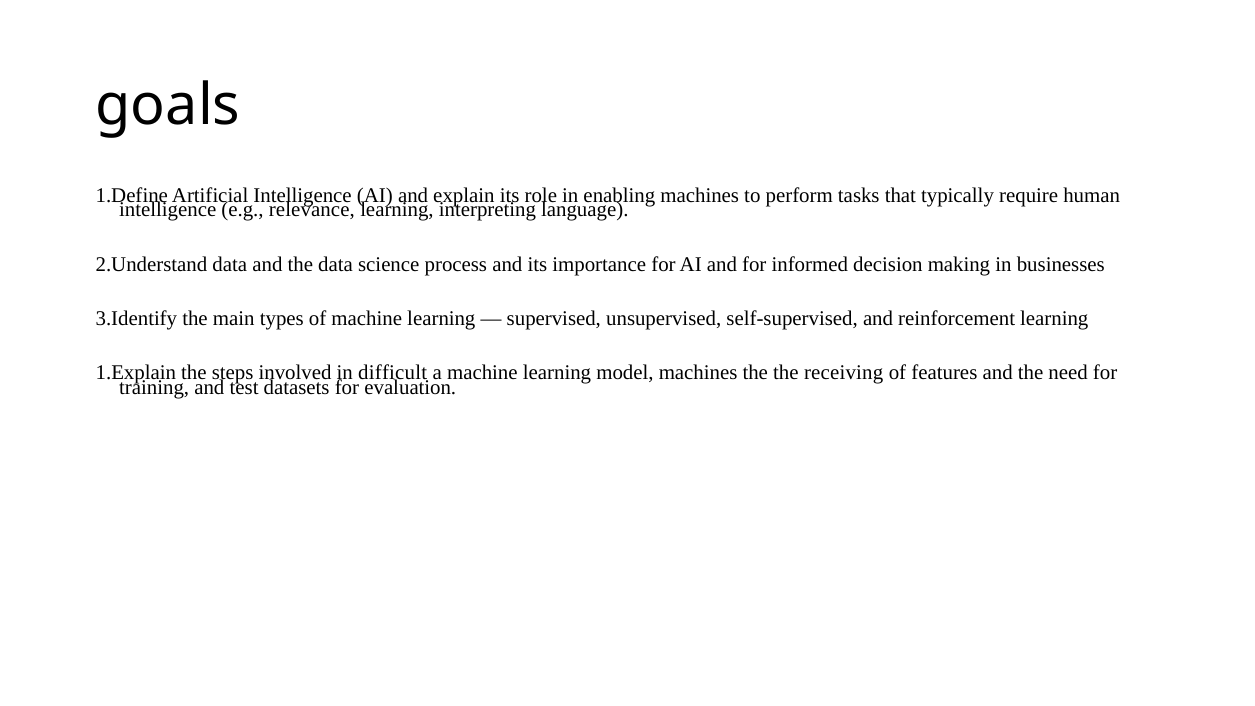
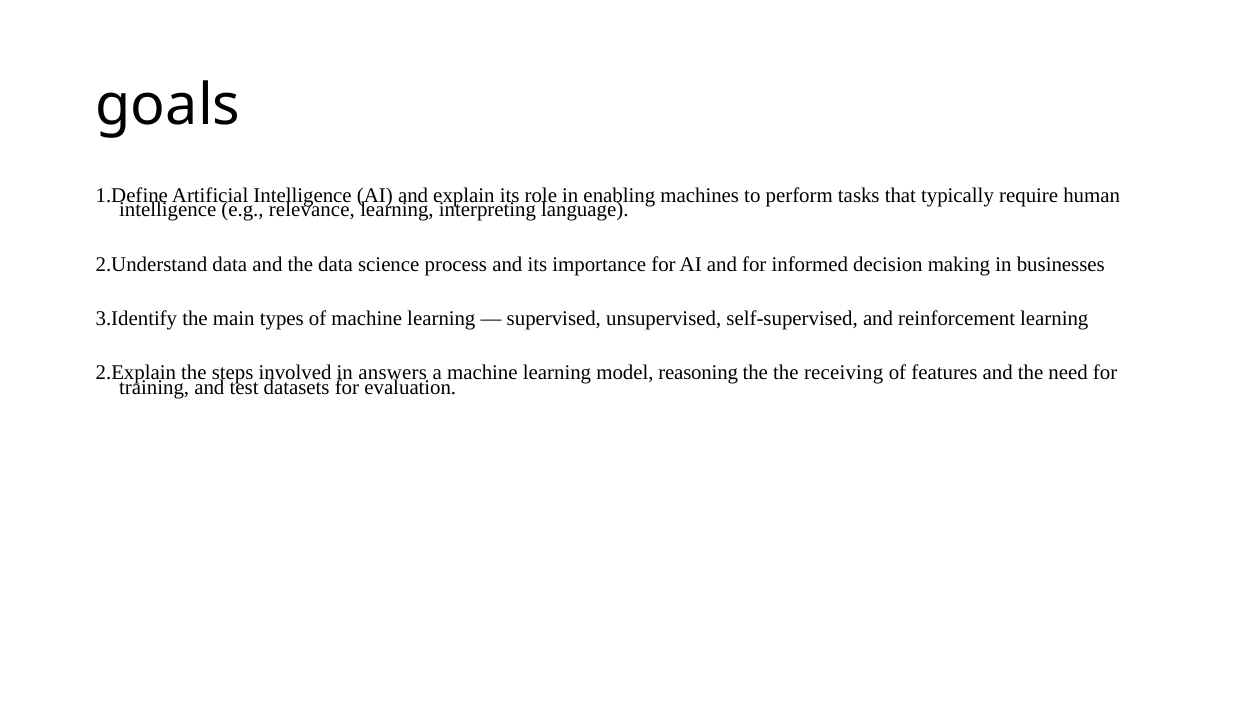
1.Explain: 1.Explain -> 2.Explain (136, 373)
difficult: difficult -> answers (393, 373)
model machines: machines -> reasoning (698, 373)
